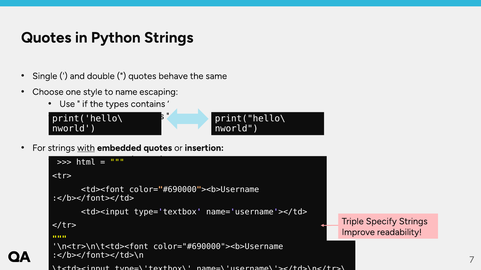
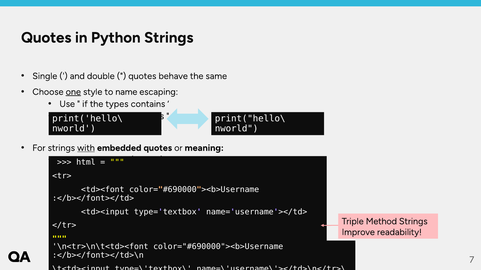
one underline: none -> present (73, 92)
insertion: insertion -> meaning (204, 148)
Specify: Specify -> Method (381, 222)
